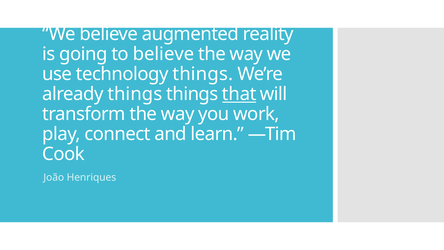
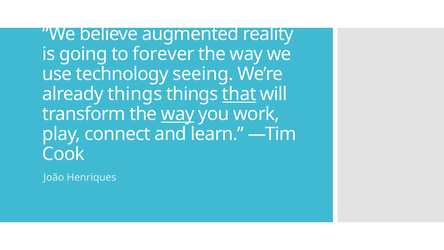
to believe: believe -> forever (164, 54)
technology things: things -> seeing (203, 74)
way underline: none -> present (178, 114)
